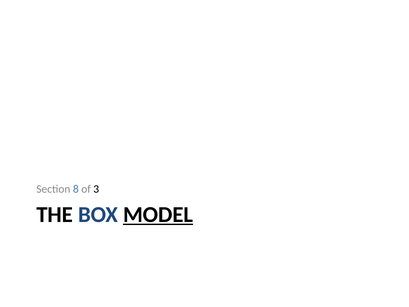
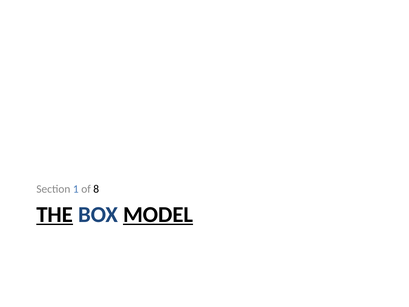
8: 8 -> 1 (76, 189)
3: 3 -> 8 (96, 189)
THE underline: none -> present (55, 214)
